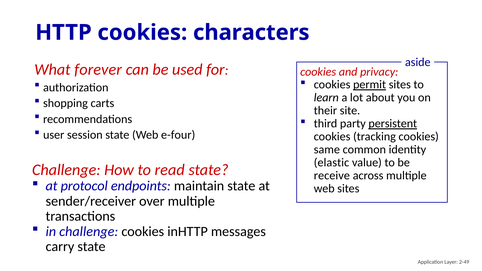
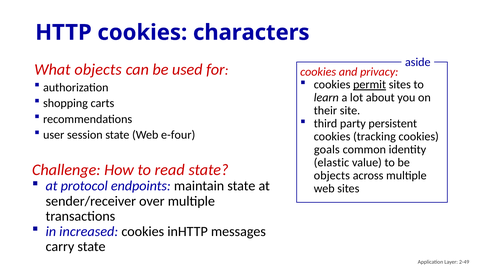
What forever: forever -> objects (98, 70)
persistent underline: present -> none (393, 124)
same: same -> goals (327, 150)
receive: receive -> objects (332, 176)
in challenge: challenge -> increased (89, 231)
